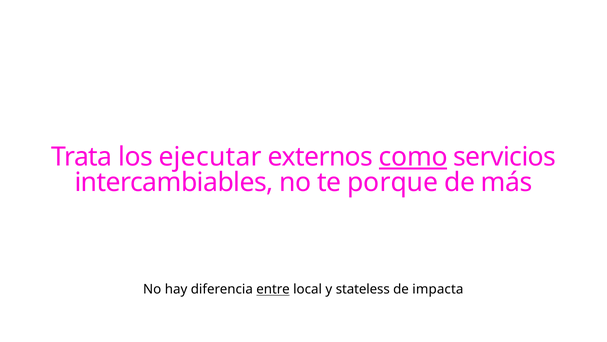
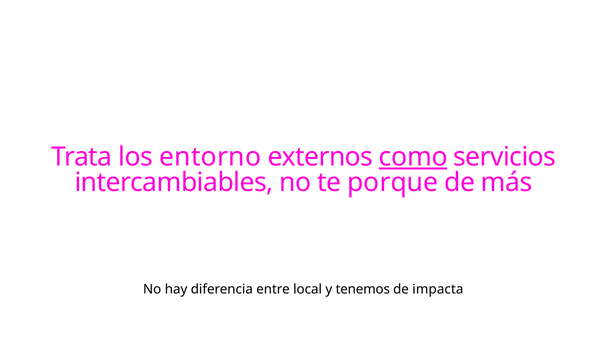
ejecutar: ejecutar -> entorno (210, 157)
entre underline: present -> none (273, 289)
stateless: stateless -> tenemos (363, 289)
